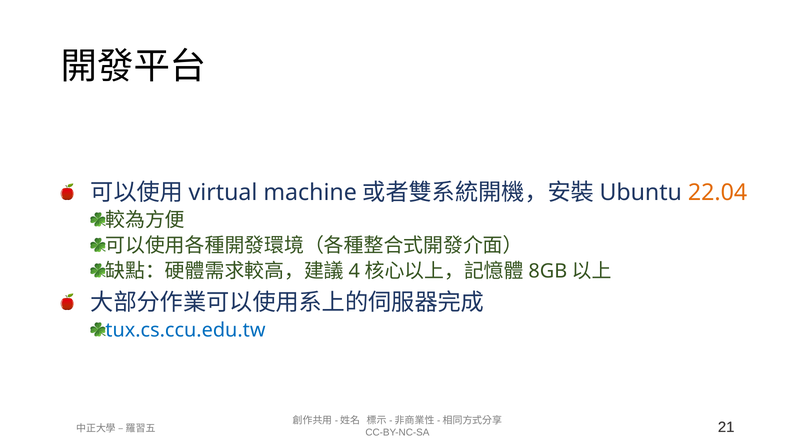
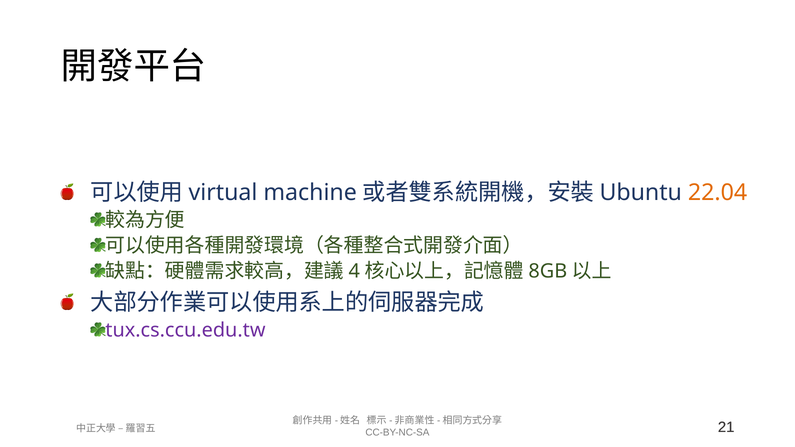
tux.cs.ccu.edu.tw colour: blue -> purple (185, 330)
